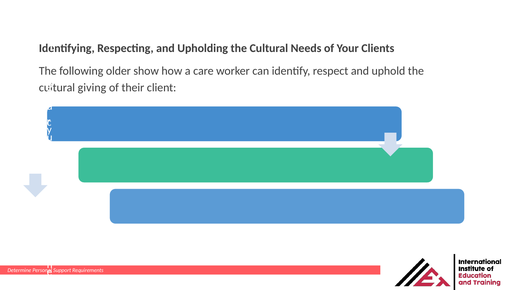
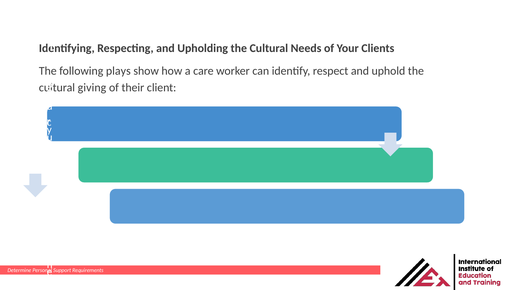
older: older -> plays (118, 71)
